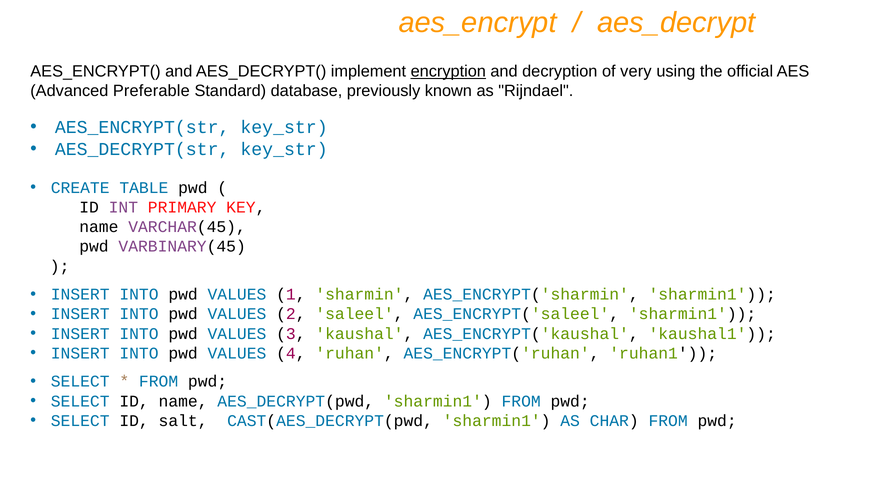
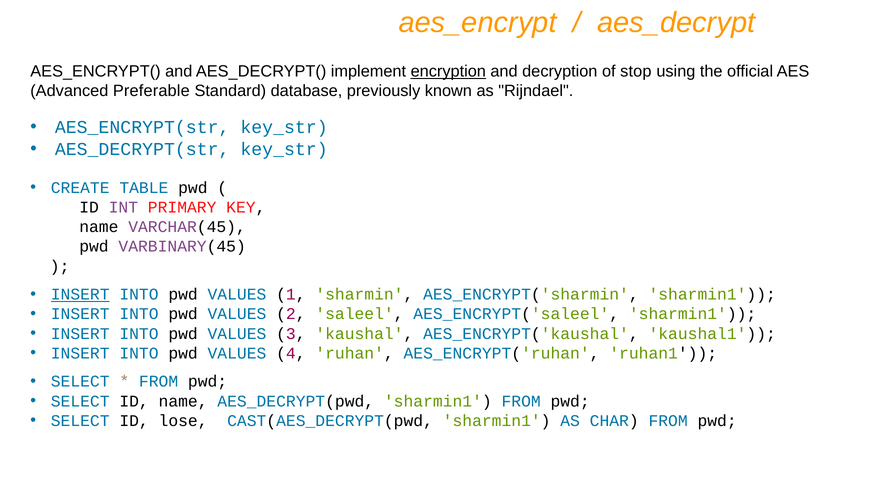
very: very -> stop (636, 71)
INSERT underline: none -> present (80, 294)
salt: salt -> lose (183, 421)
